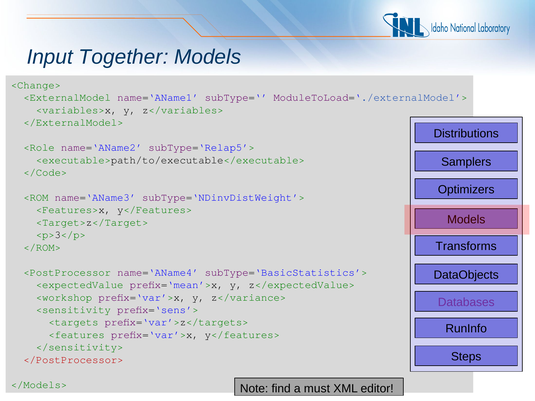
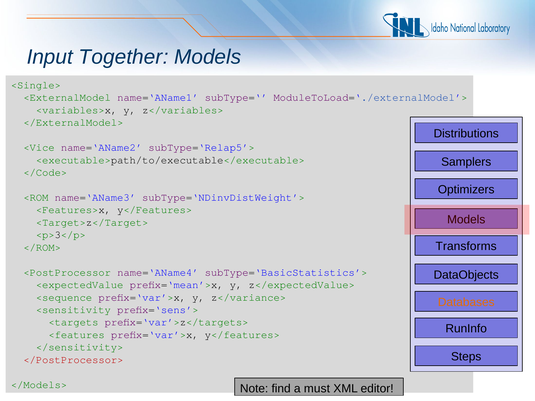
<Change>: <Change> -> <Single> (36, 85)
<Role: <Role -> <Vice (39, 148)
<workshop: <workshop -> <sequence (64, 297)
Databases colour: purple -> orange (466, 302)
